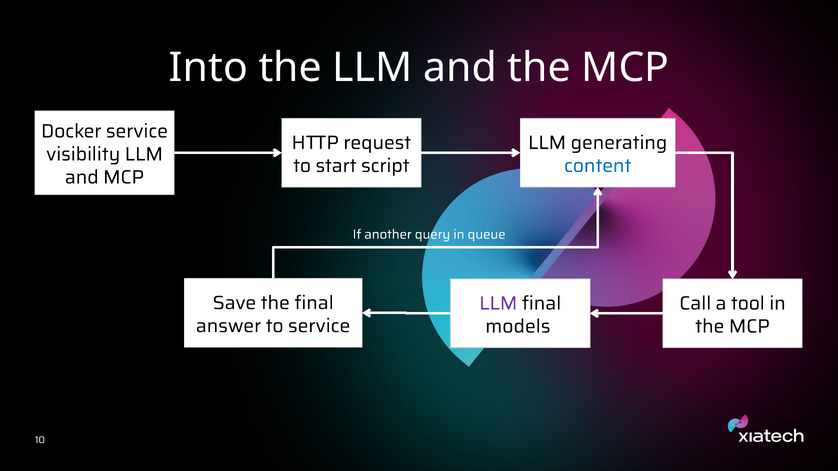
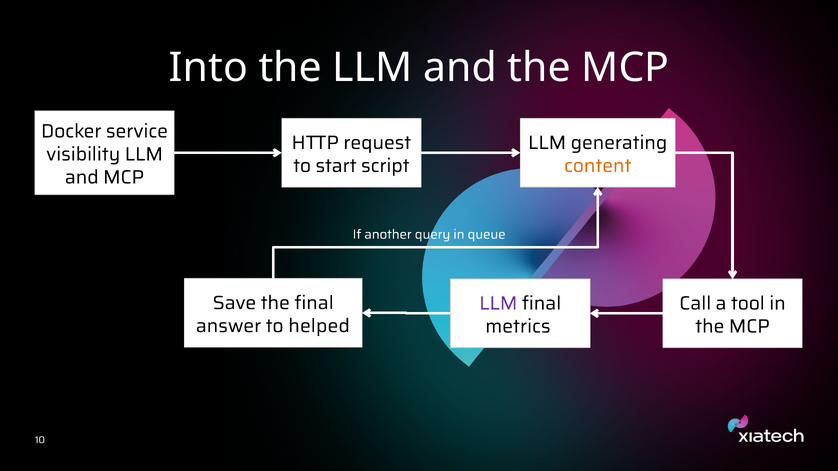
content colour: blue -> orange (598, 166)
to service: service -> helped (319, 326)
models: models -> metrics (518, 326)
